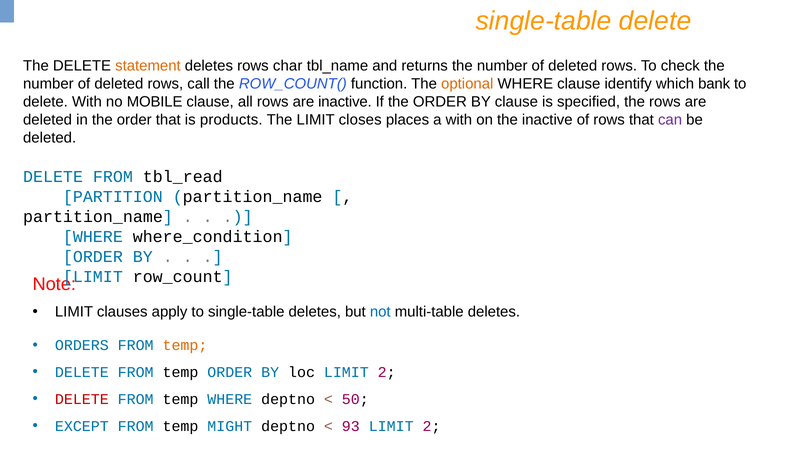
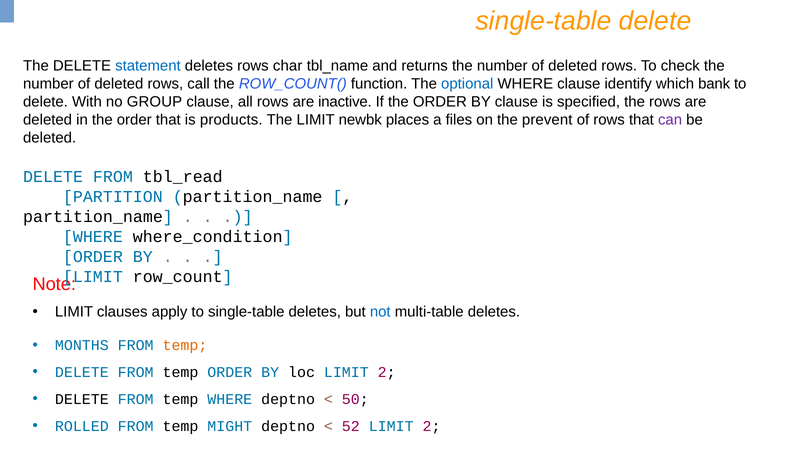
statement colour: orange -> blue (148, 66)
optional colour: orange -> blue (467, 84)
MOBILE: MOBILE -> GROUP (154, 102)
closes: closes -> newbk (360, 119)
a with: with -> files (459, 119)
the inactive: inactive -> prevent (547, 119)
ORDERS: ORDERS -> MONTHS (82, 345)
DELETE colour: red -> black (82, 399)
EXCEPT: EXCEPT -> ROLLED (82, 426)
93: 93 -> 52 (351, 426)
